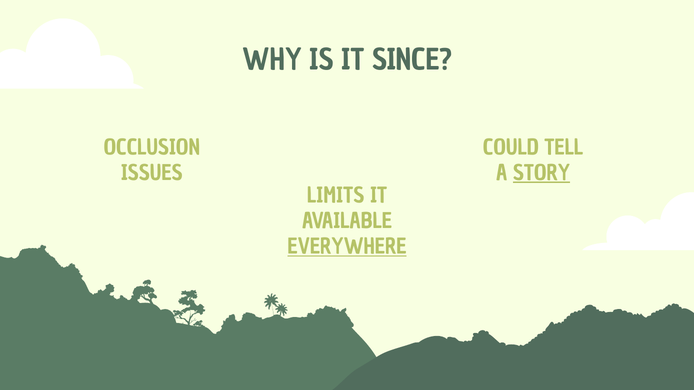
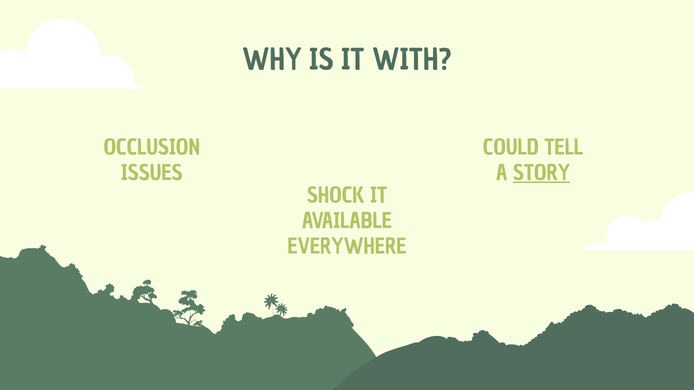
SINCE: SINCE -> WITH (412, 60)
LIMITS: LIMITS -> SHOCK (336, 196)
EVERYWHERE underline: present -> none (347, 247)
